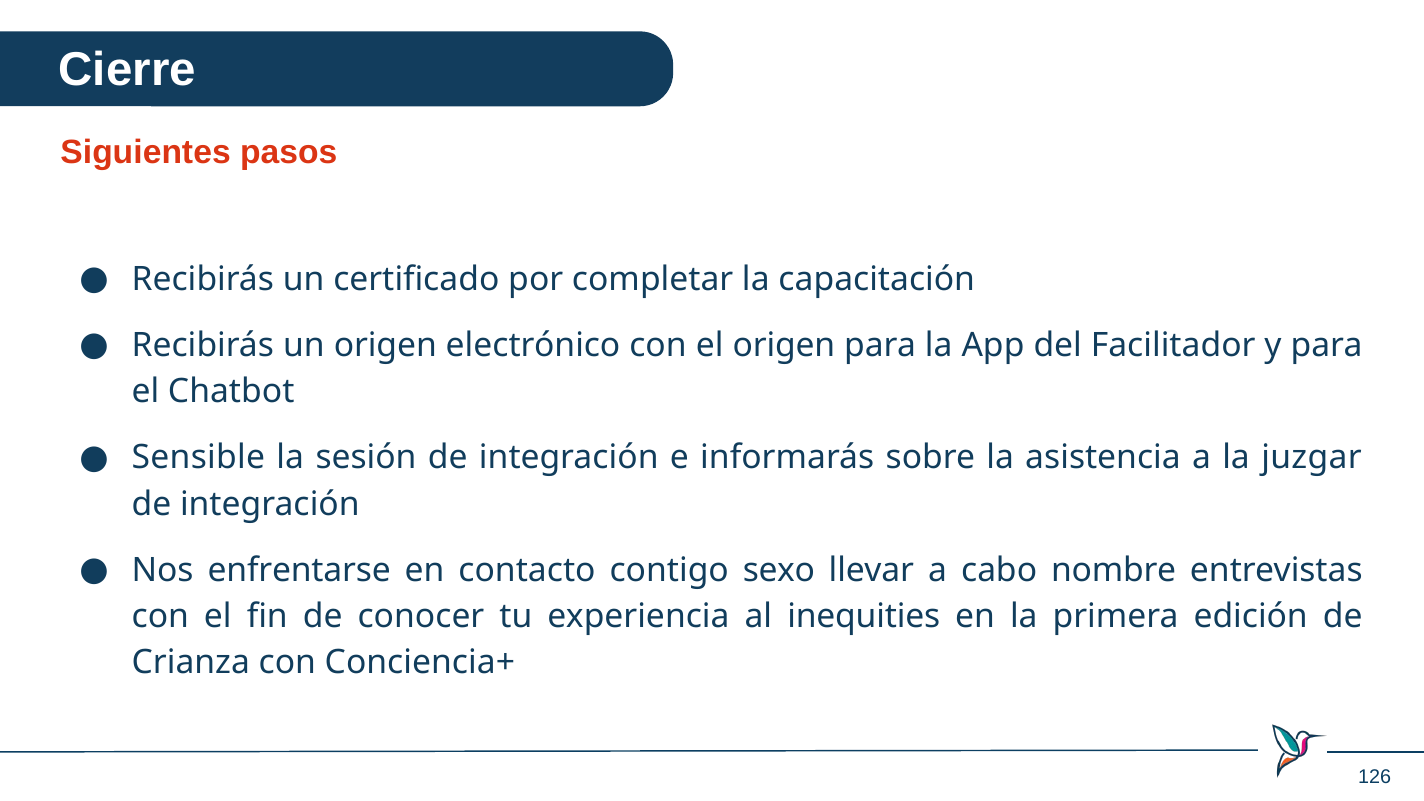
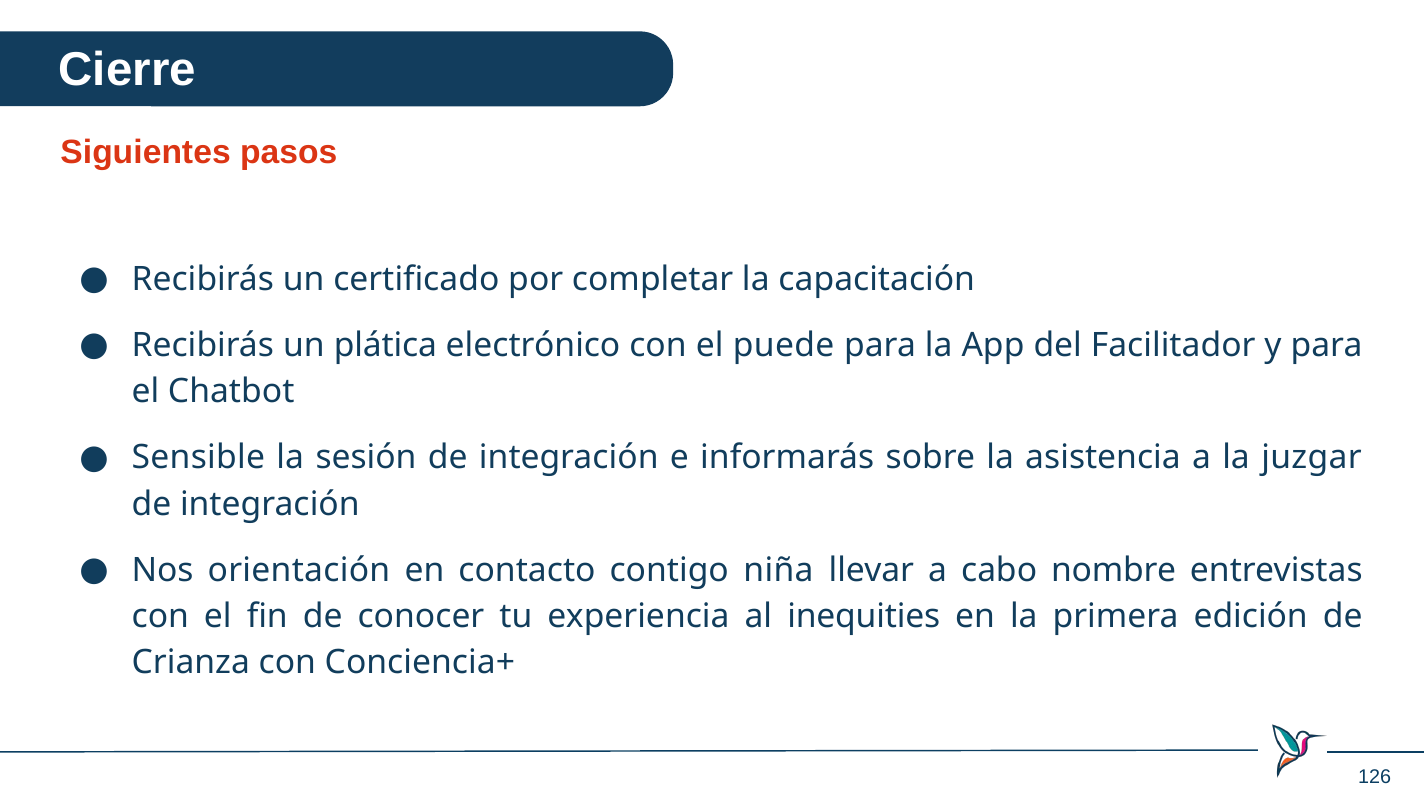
un origen: origen -> plática (385, 345)
el origen: origen -> puede (784, 345)
enfrentarse: enfrentarse -> orientación (299, 570)
sexo: sexo -> niña (779, 570)
